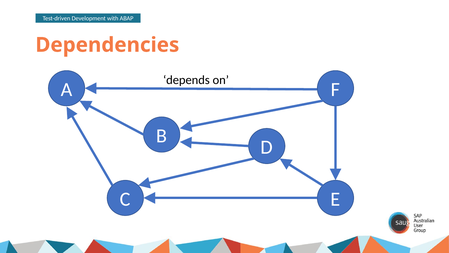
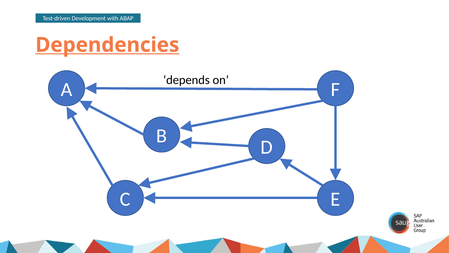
Dependencies underline: none -> present (107, 45)
